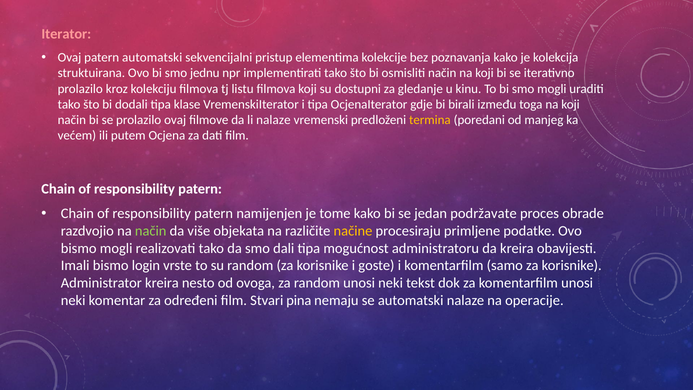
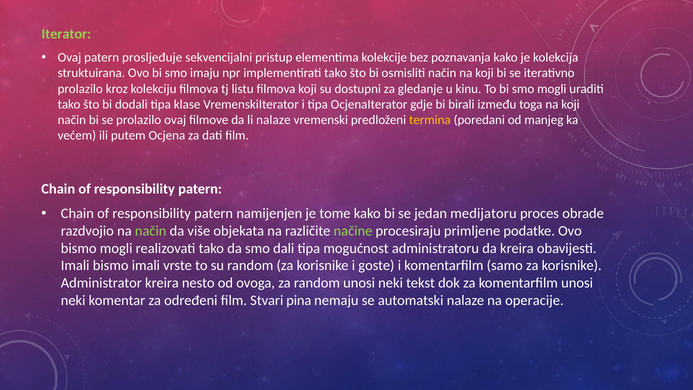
Iterator colour: pink -> light green (66, 34)
patern automatski: automatski -> prosljeđuje (152, 58)
jednu: jednu -> imaju (205, 73)
podržavate: podržavate -> medijatoru (483, 214)
načine colour: yellow -> light green (353, 231)
bismo login: login -> imali (146, 266)
